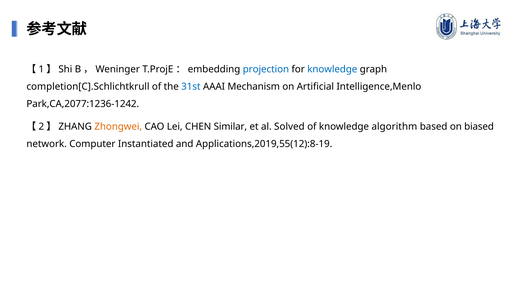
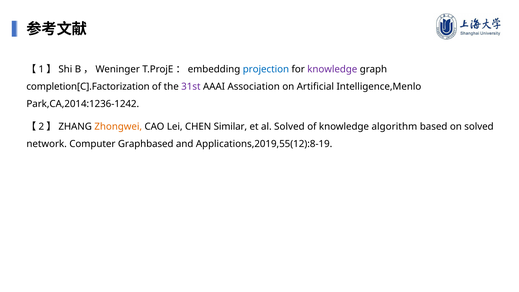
knowledge colour: blue -> purple (332, 69)
completion[C].Schlichtkrull: completion[C].Schlichtkrull -> completion[C].Factorization (88, 87)
31st colour: blue -> purple (191, 87)
Mechanism: Mechanism -> Association (254, 87)
Park,CA,2077:1236-1242: Park,CA,2077:1236-1242 -> Park,CA,2014:1236-1242 (83, 104)
on biased: biased -> solved (479, 127)
Instantiated: Instantiated -> Graphbased (146, 144)
